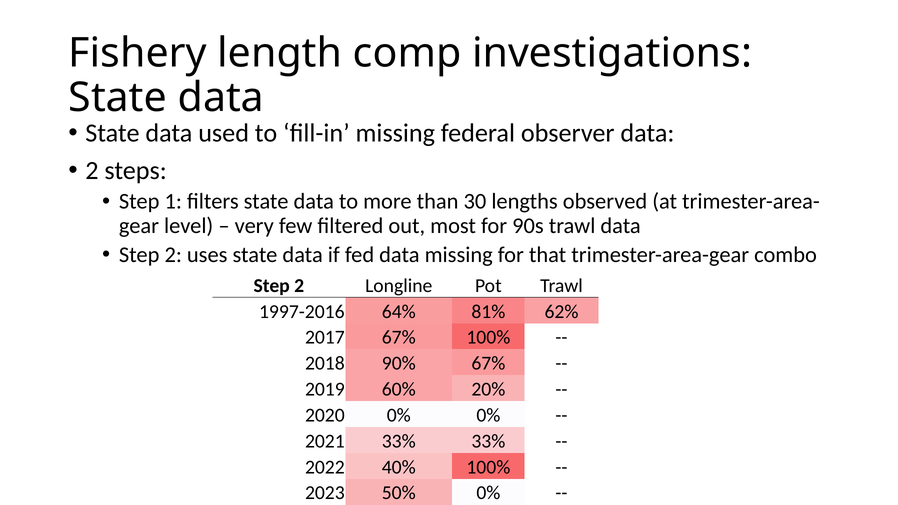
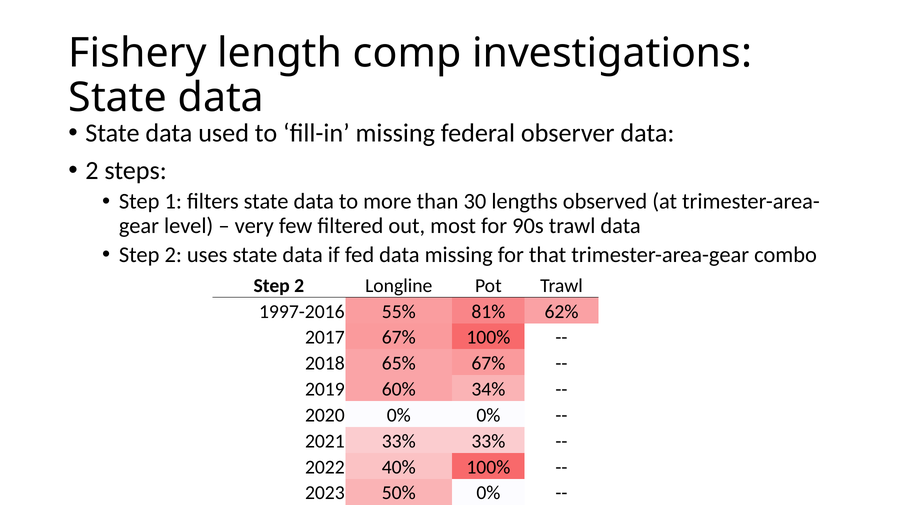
64%: 64% -> 55% (399, 312)
90%: 90% -> 65% (399, 363)
20%: 20% -> 34% (488, 389)
